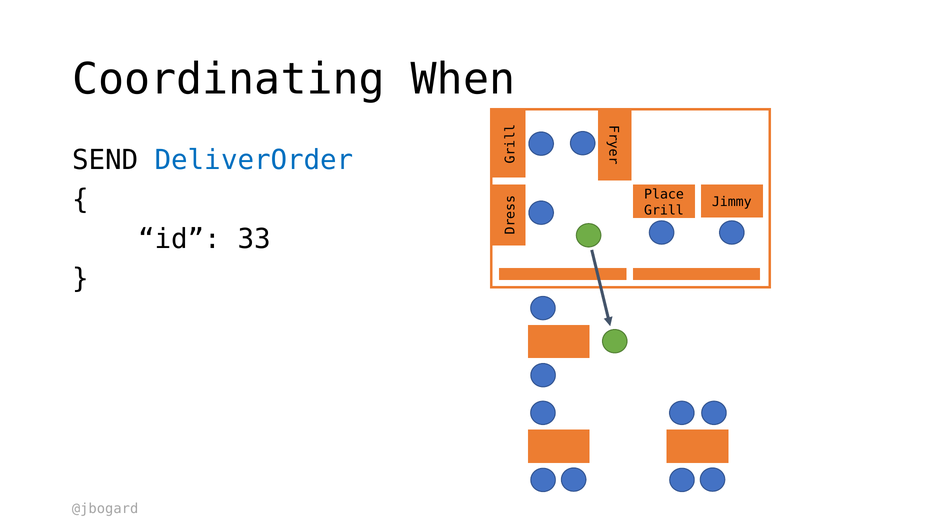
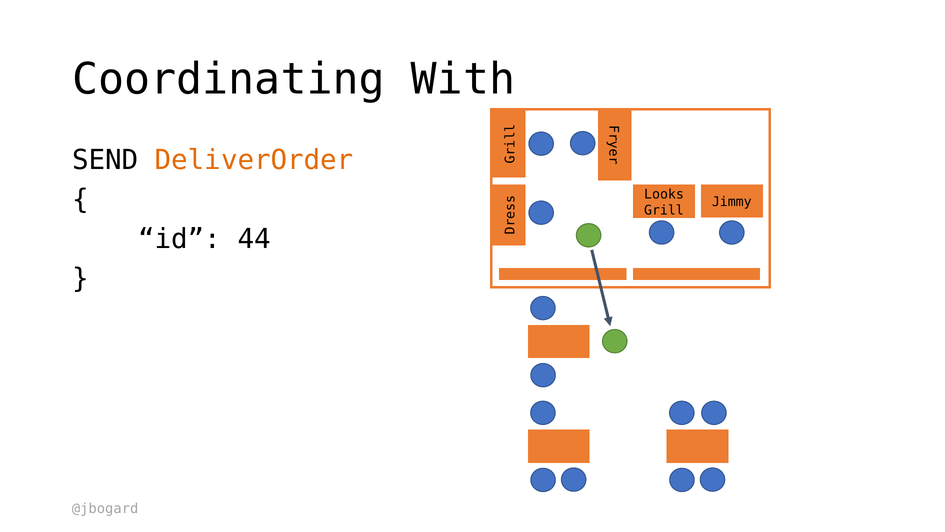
When: When -> With (463, 79)
DeliverOrder colour: blue -> orange (254, 160)
Place: Place -> Looks (664, 194)
33: 33 -> 44 (254, 239)
